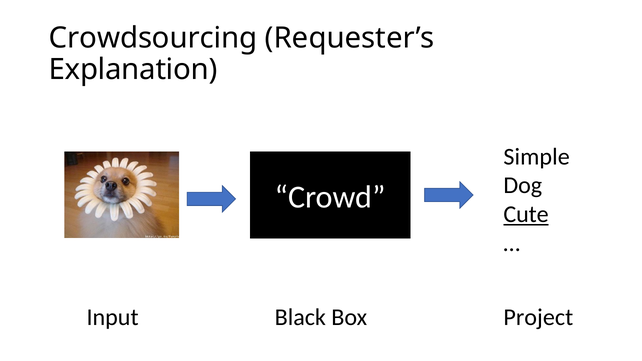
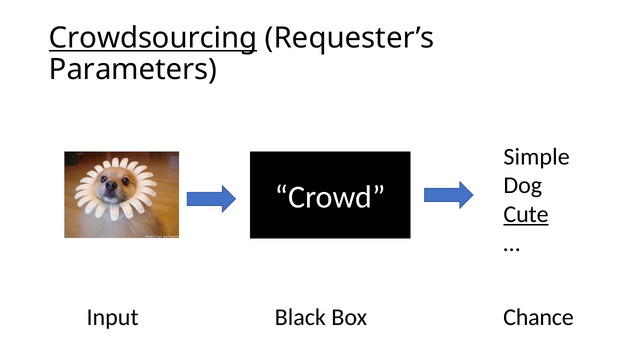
Crowdsourcing underline: none -> present (153, 38)
Explanation: Explanation -> Parameters (133, 70)
Project: Project -> Chance (538, 318)
